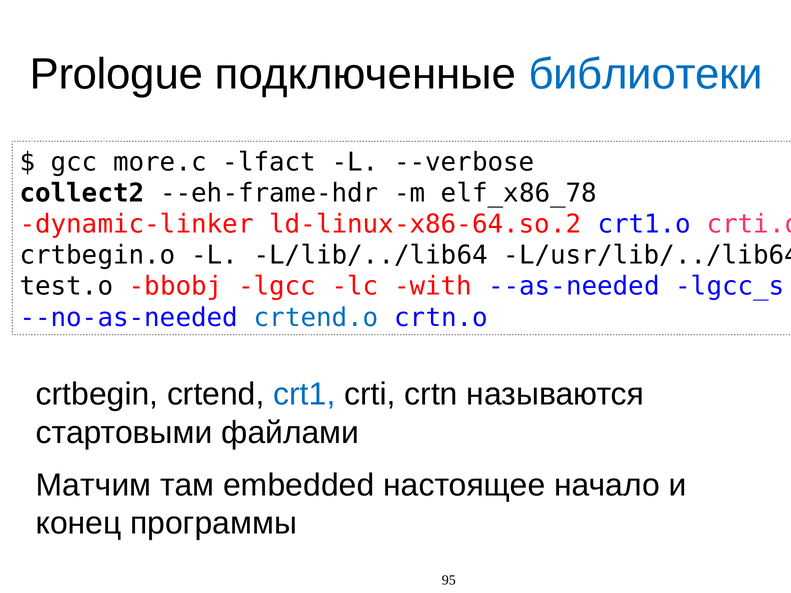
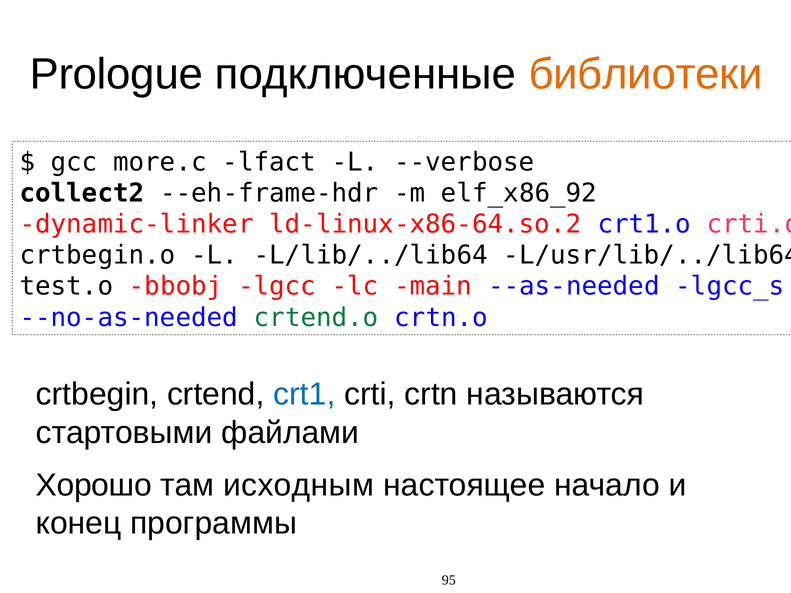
библиотеки colour: blue -> orange (646, 74)
elf_x86_78: elf_x86_78 -> elf_x86_92 (519, 193)
with: with -> main (433, 287)
crtend.o colour: blue -> green (316, 318)
Матчим: Матчим -> Хорошо (94, 485)
embedded: embedded -> исходным (299, 485)
